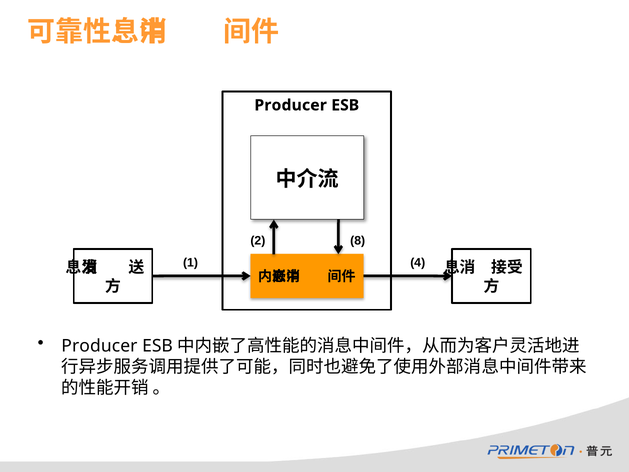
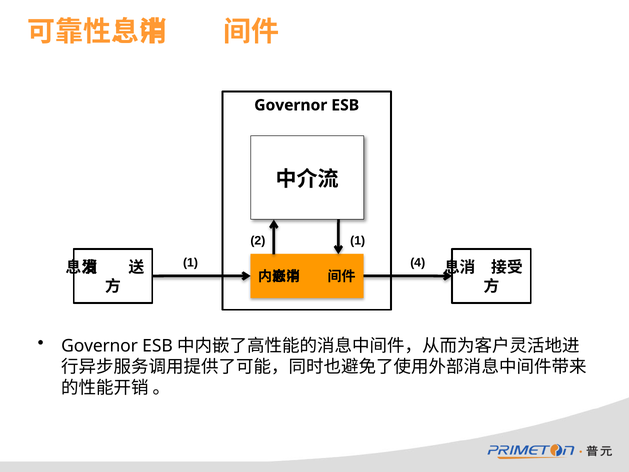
Producer: Producer -> Governor (291, 105)
2 8: 8 -> 1 (358, 240)
Producer: Producer -> Governor (100, 346)
